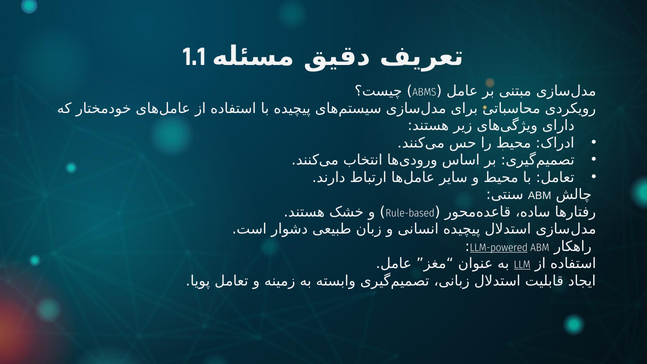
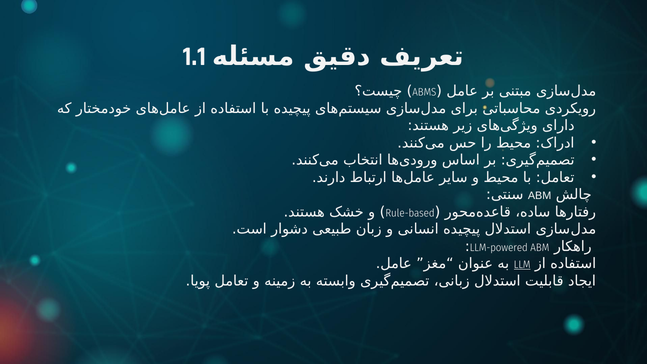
LLM-powered underline: present -> none (499, 247)
